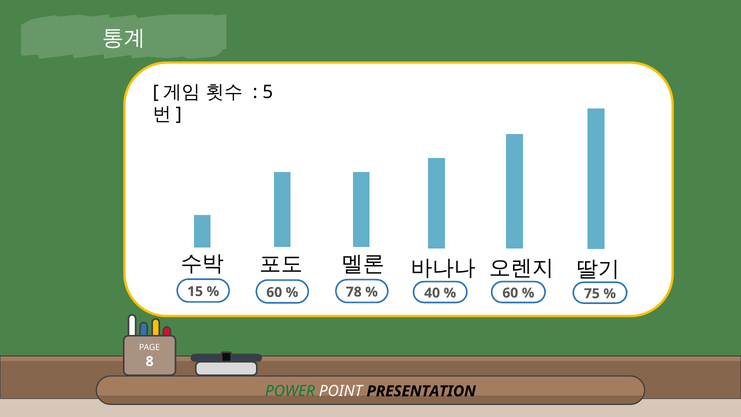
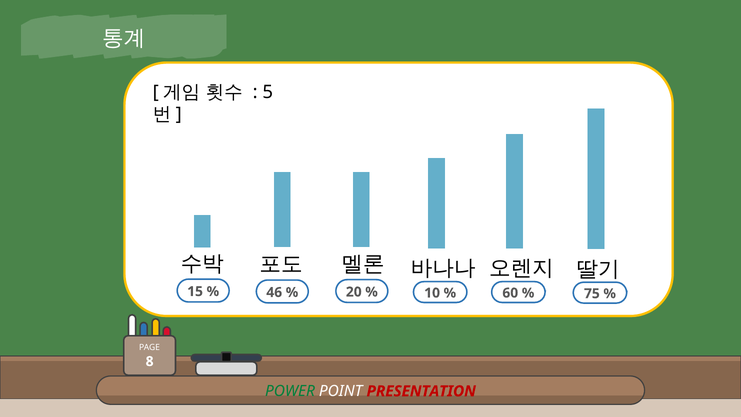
60: 60 -> 46 (274, 292)
78: 78 -> 20 (354, 292)
40: 40 -> 10 (432, 293)
PRESENTATION colour: black -> red (421, 391)
